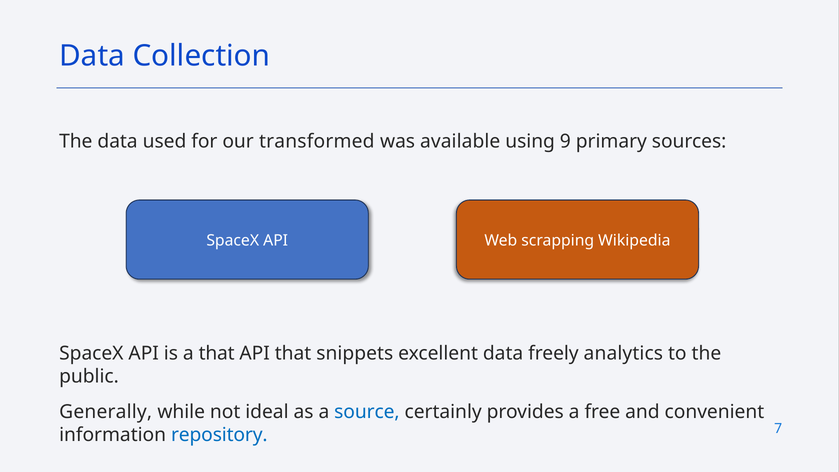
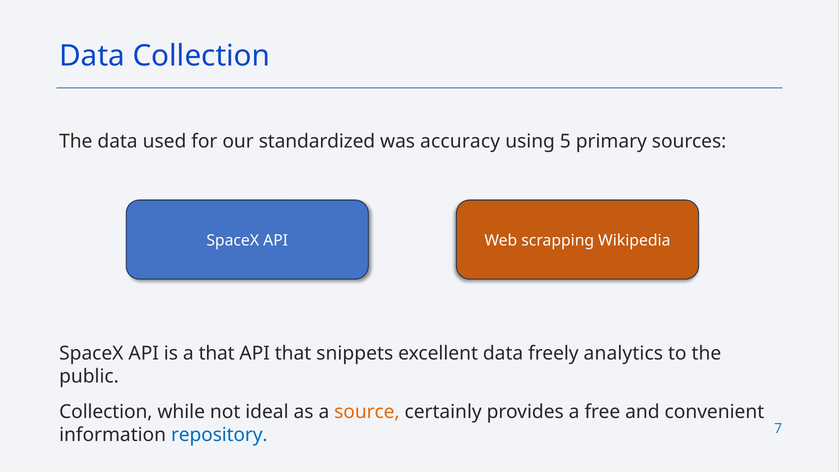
transformed: transformed -> standardized (317, 142)
available: available -> accuracy (460, 142)
9: 9 -> 5 (565, 142)
Generally: Generally -> Collection (106, 412)
source colour: blue -> orange (367, 412)
